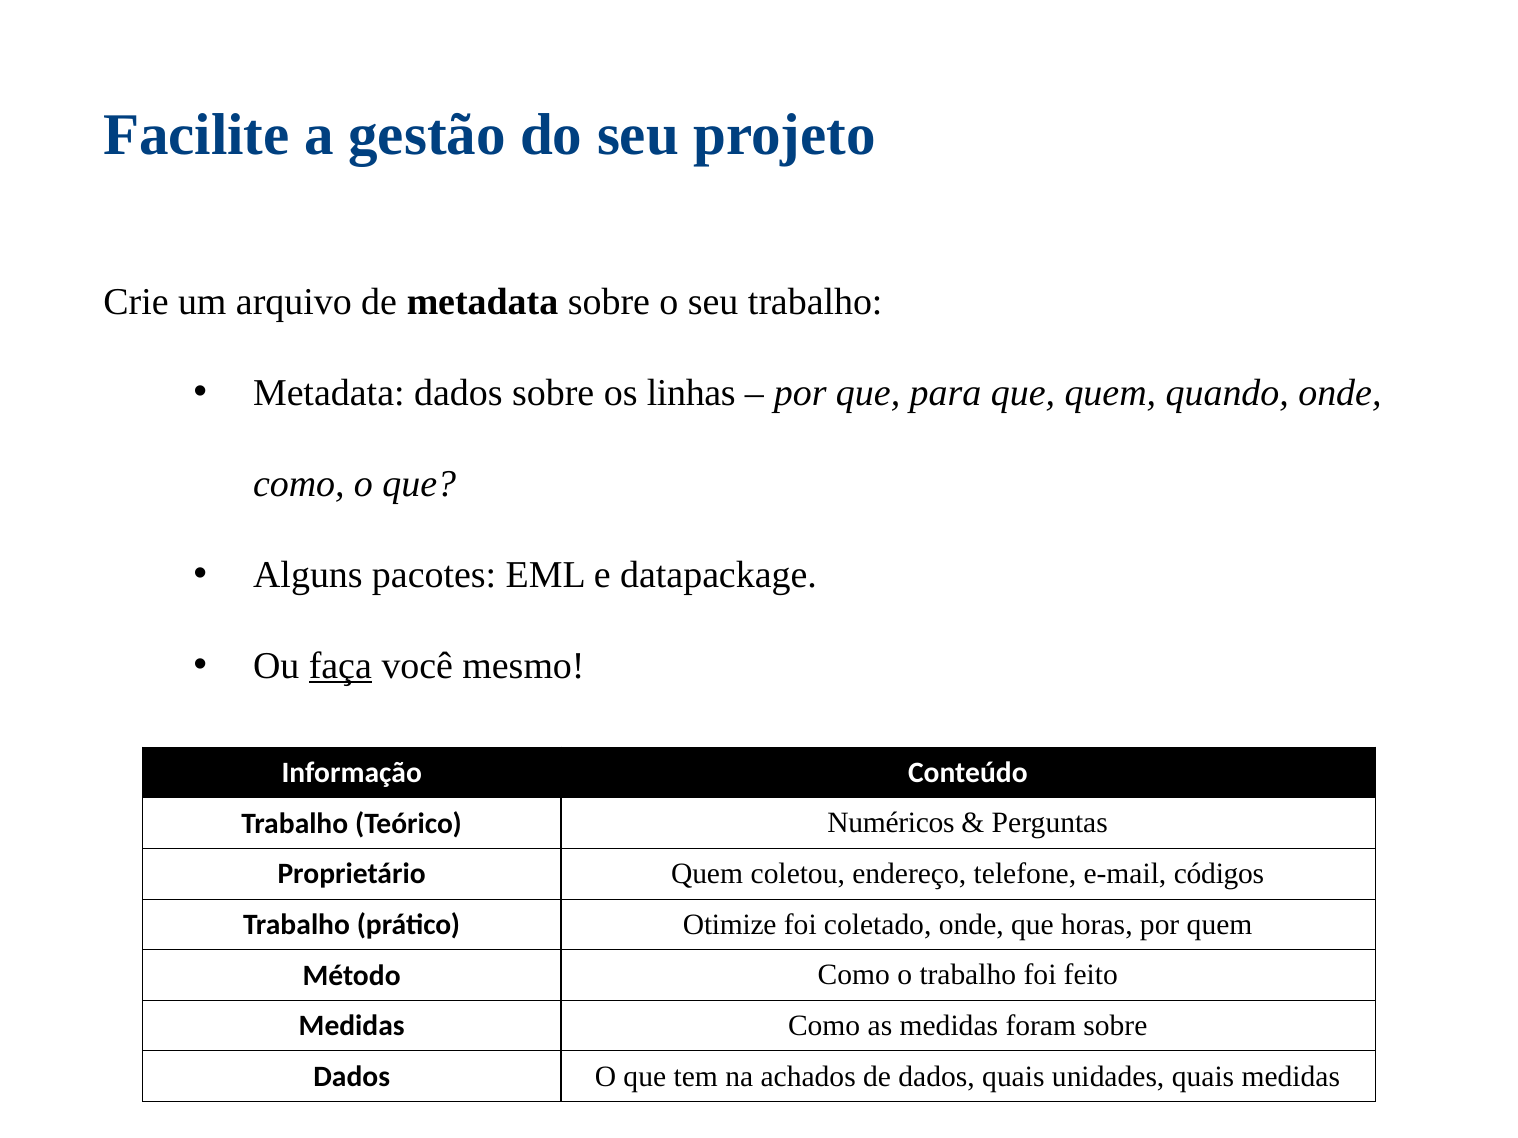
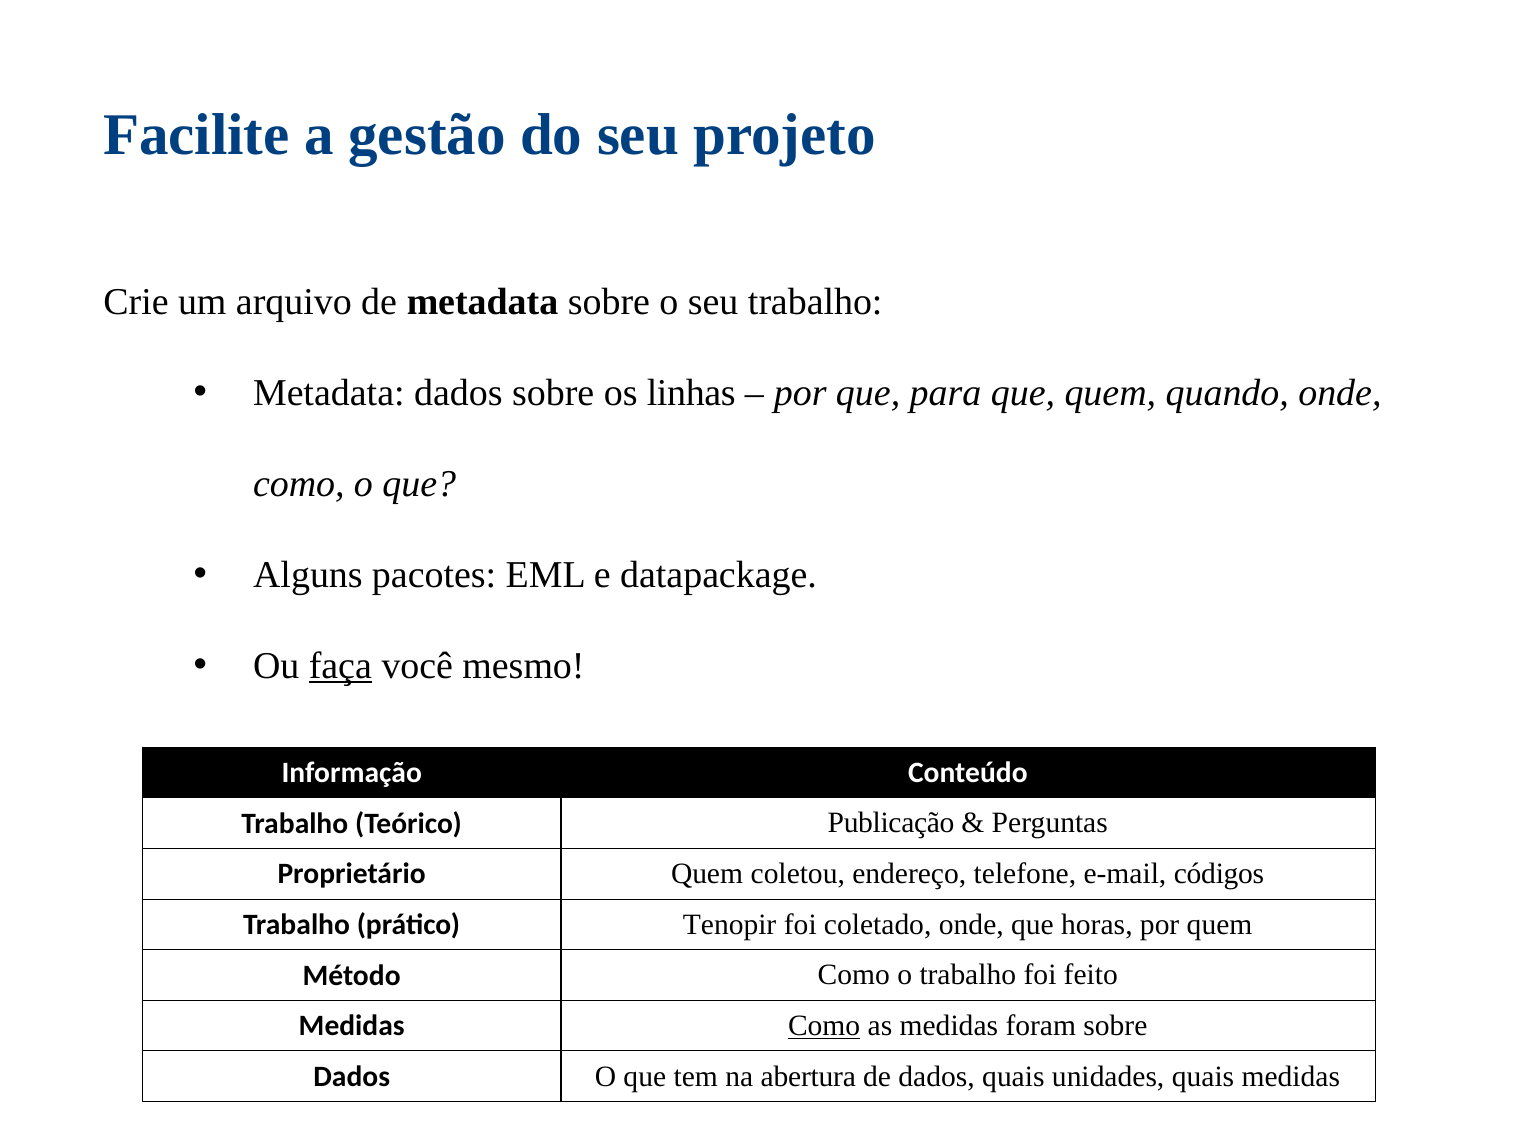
Numéricos: Numéricos -> Publicação (891, 824)
Otimize: Otimize -> Tenopir (730, 925)
Como underline: none -> present (824, 1026)
achados: achados -> abertura (808, 1077)
